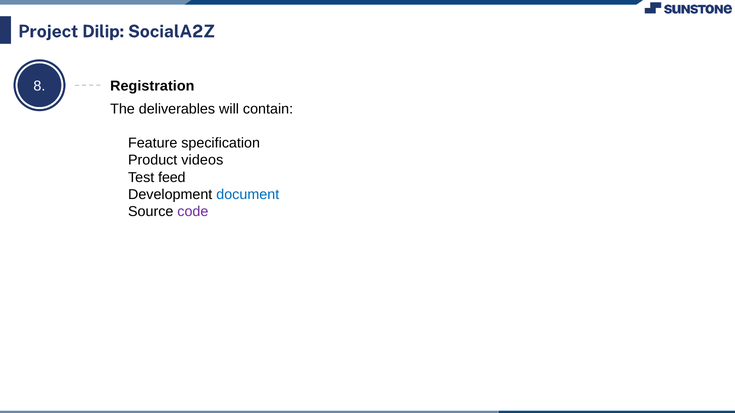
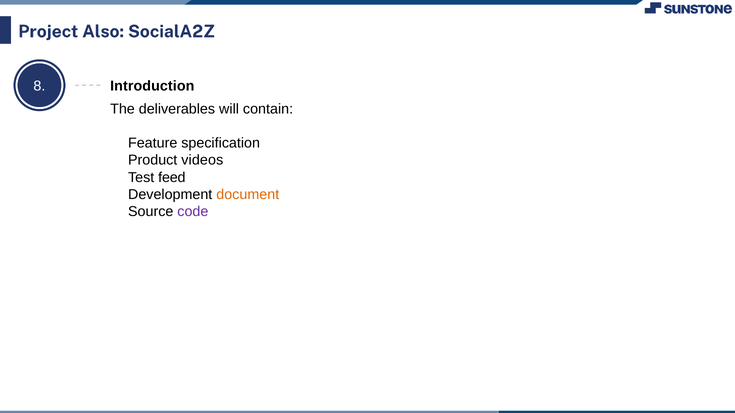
Dilip: Dilip -> Also (103, 32)
Registration: Registration -> Introduction (152, 86)
document colour: blue -> orange (248, 195)
